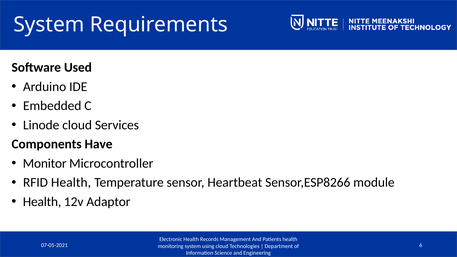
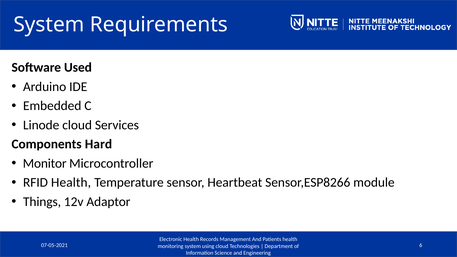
Have: Have -> Hard (98, 144)
Health: Health -> Things (42, 202)
